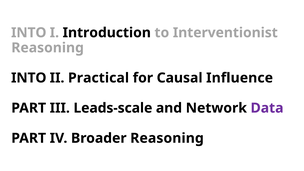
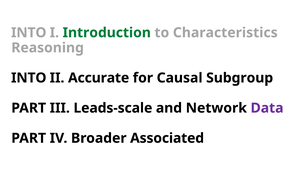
Introduction colour: black -> green (107, 33)
Interventionist: Interventionist -> Characteristics (225, 33)
Practical: Practical -> Accurate (99, 78)
Influence: Influence -> Subgroup (240, 78)
Broader Reasoning: Reasoning -> Associated (167, 138)
